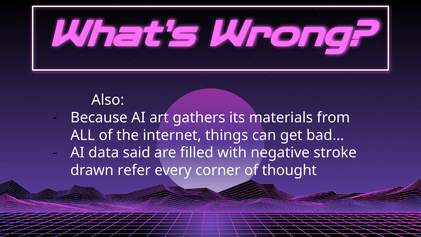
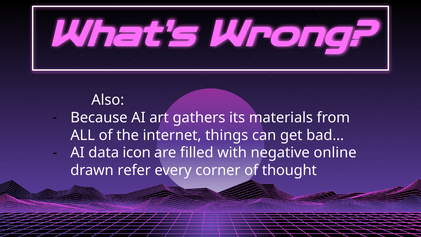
said: said -> icon (137, 153)
stroke: stroke -> online (335, 153)
